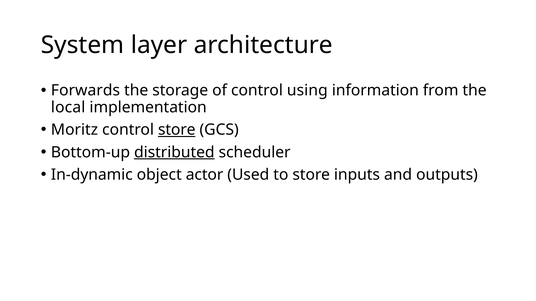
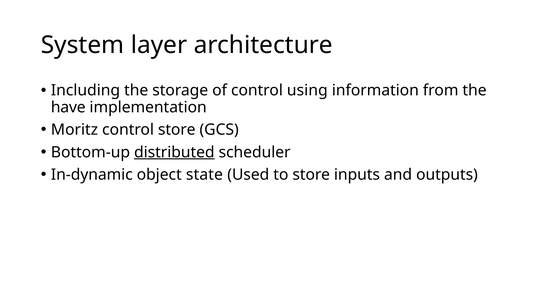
Forwards: Forwards -> Including (86, 91)
local: local -> have (68, 108)
store underline: present -> none (177, 130)
actor: actor -> state (204, 175)
